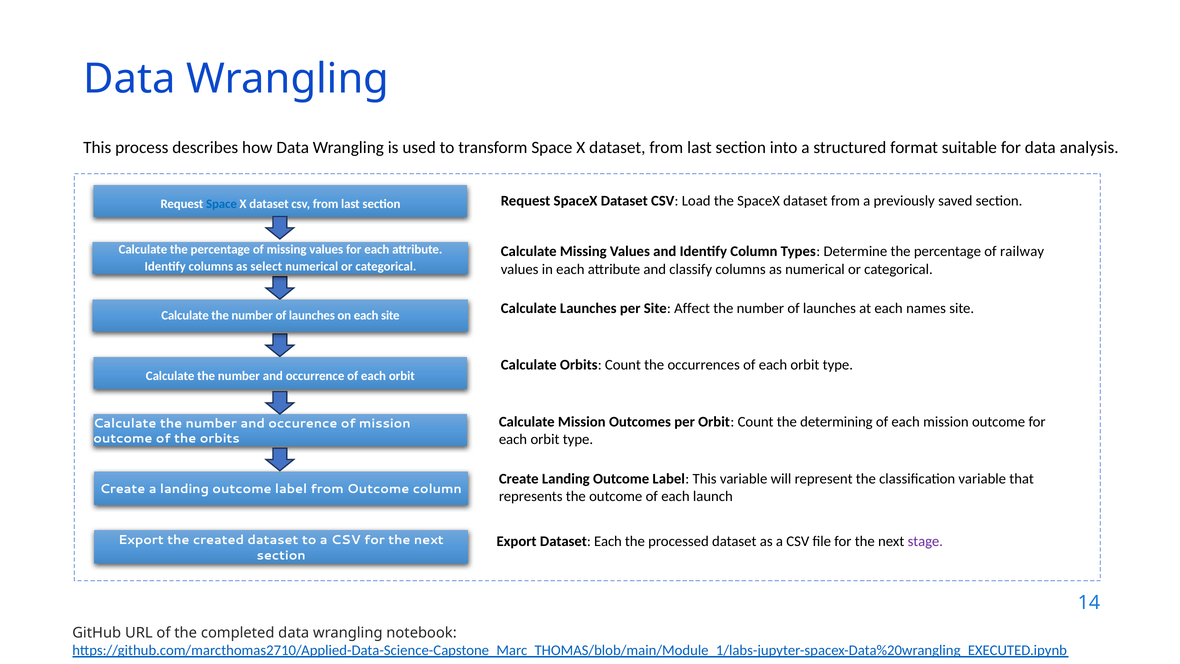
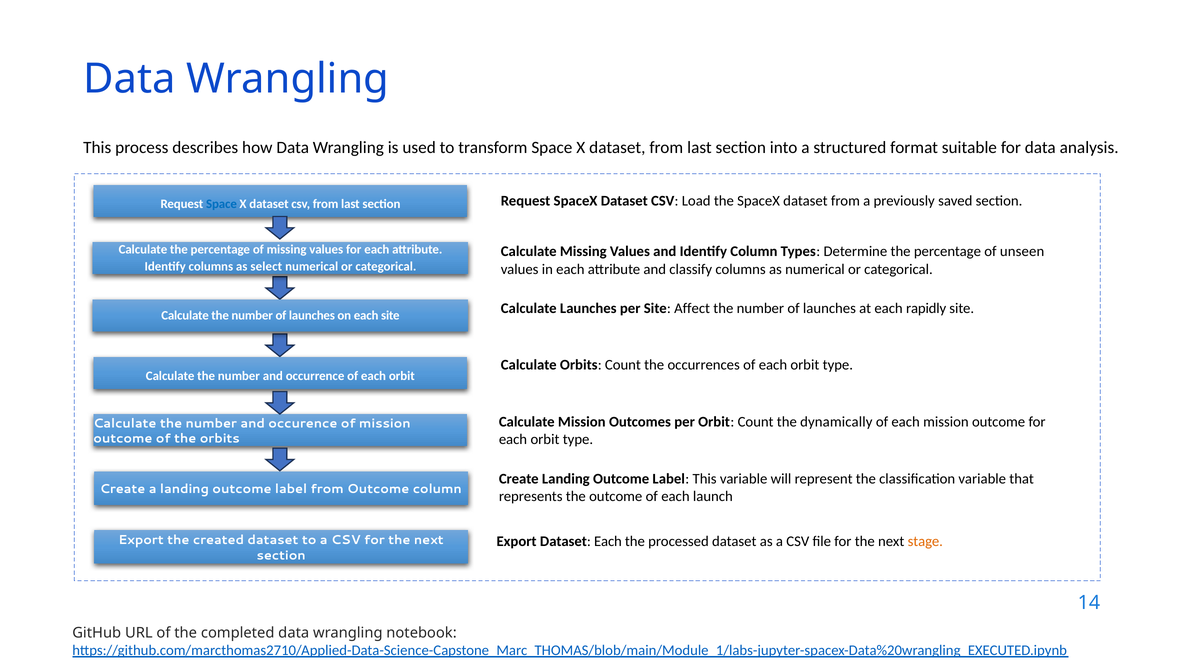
railway: railway -> unseen (1022, 251)
names: names -> rapidly (926, 308)
determining: determining -> dynamically (836, 422)
stage colour: purple -> orange (925, 541)
